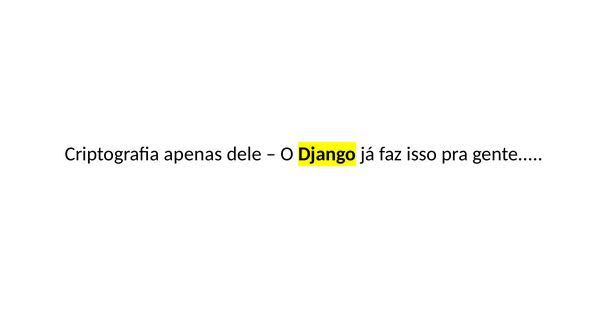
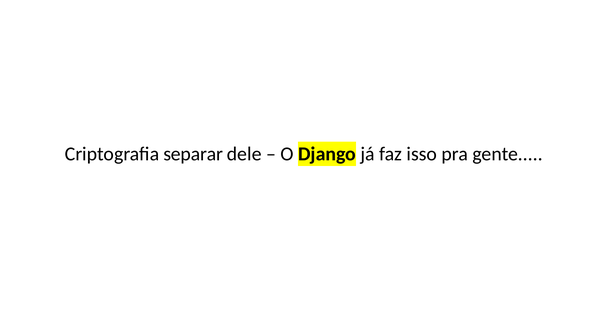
apenas: apenas -> separar (193, 154)
